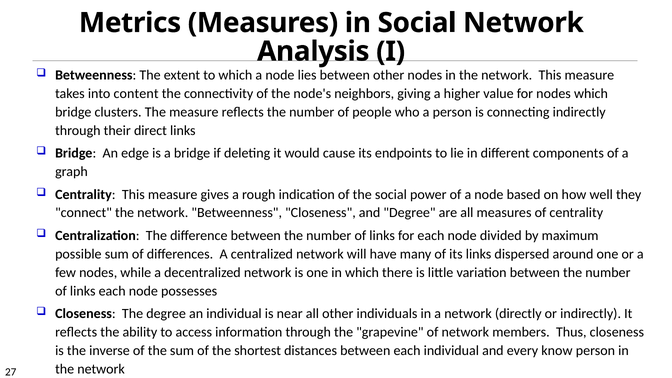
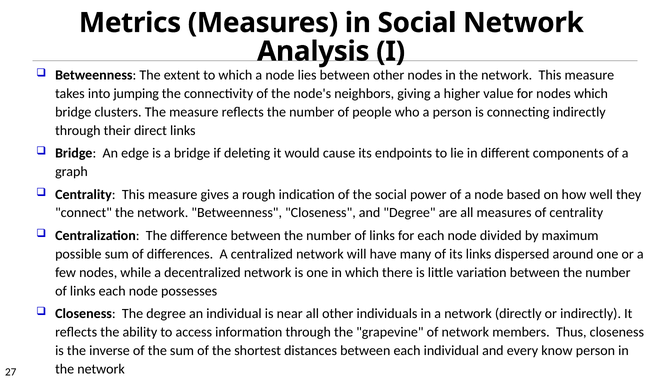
content: content -> jumping (136, 94)
